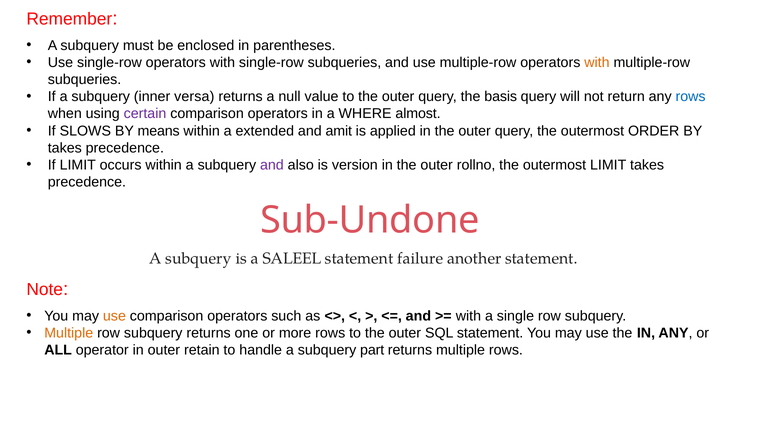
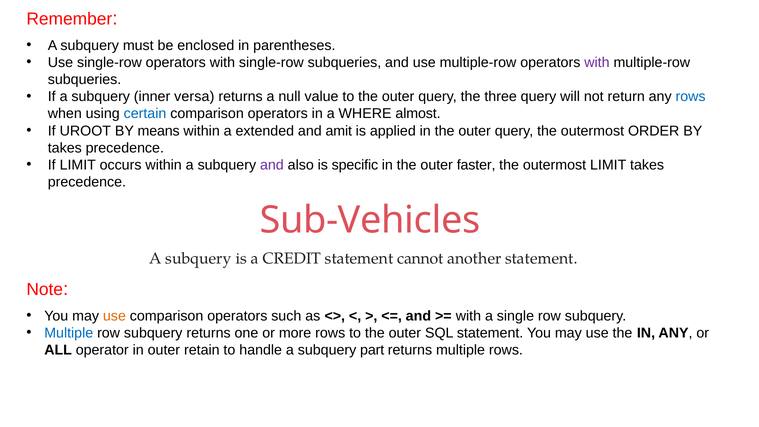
with colour: orange -> purple (597, 63)
basis: basis -> three (501, 97)
certain colour: purple -> blue (145, 114)
SLOWS: SLOWS -> UROOT (85, 131)
version: version -> specific (355, 165)
rollno: rollno -> faster (476, 165)
Sub-Undone: Sub-Undone -> Sub-Vehicles (370, 220)
SALEEL: SALEEL -> CREDIT (292, 258)
failure: failure -> cannot (420, 258)
Multiple colour: orange -> blue (69, 333)
